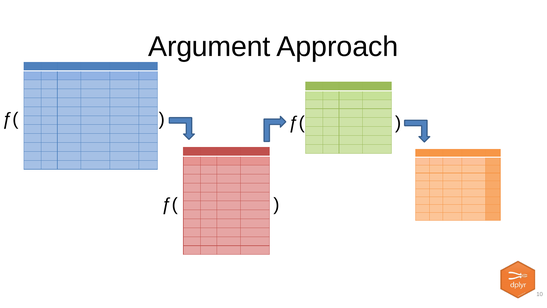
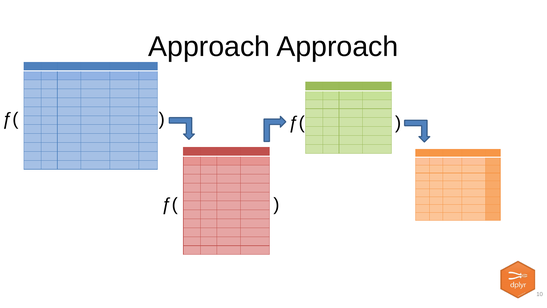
Argument: Argument -> Approach (209, 47)
